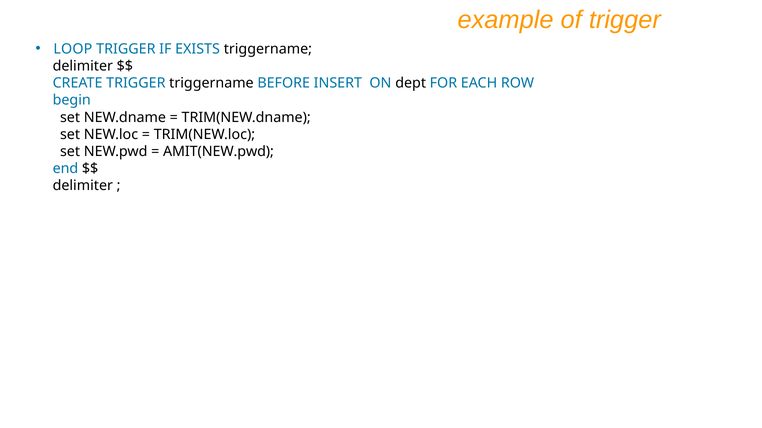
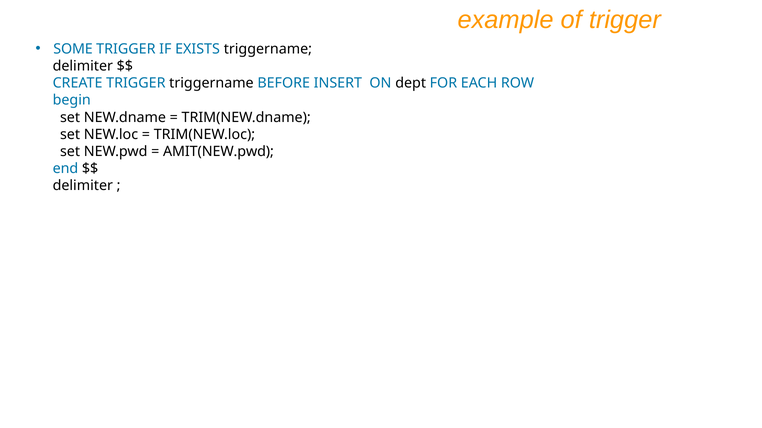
LOOP: LOOP -> SOME (73, 49)
